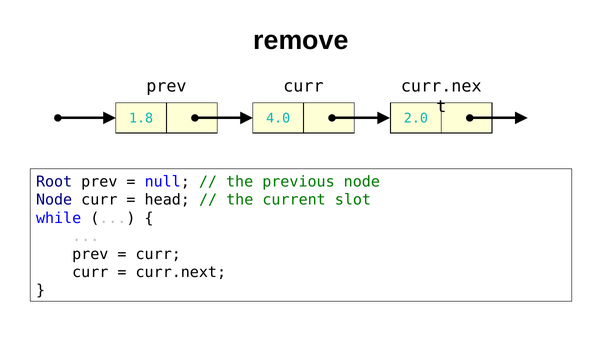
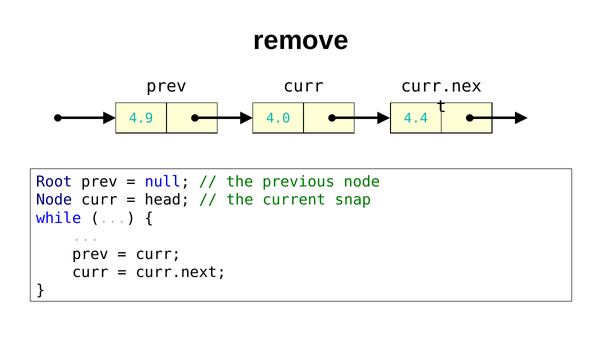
1.8: 1.8 -> 4.9 (141, 118)
2.0: 2.0 -> 4.4 (416, 118)
slot: slot -> snap (353, 200)
